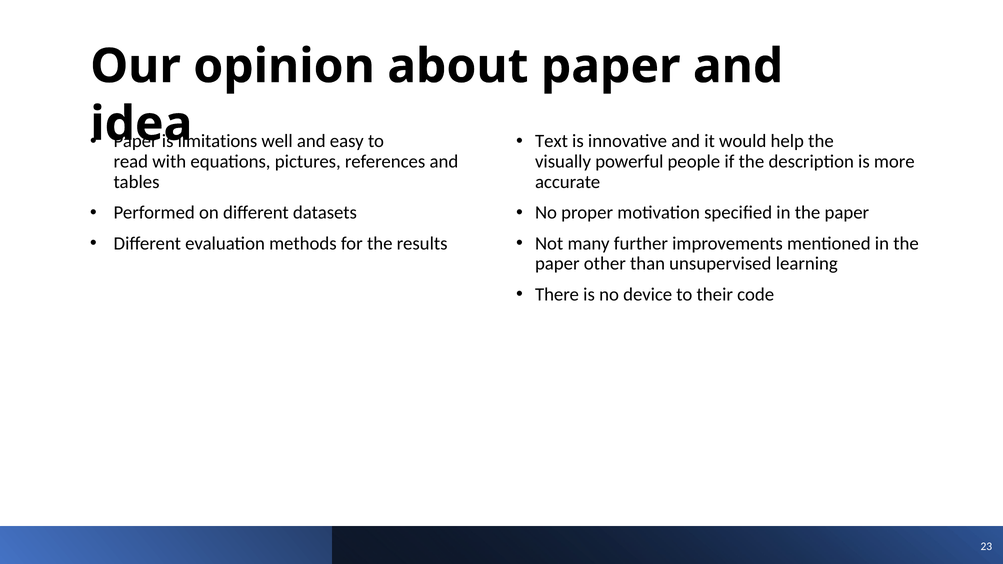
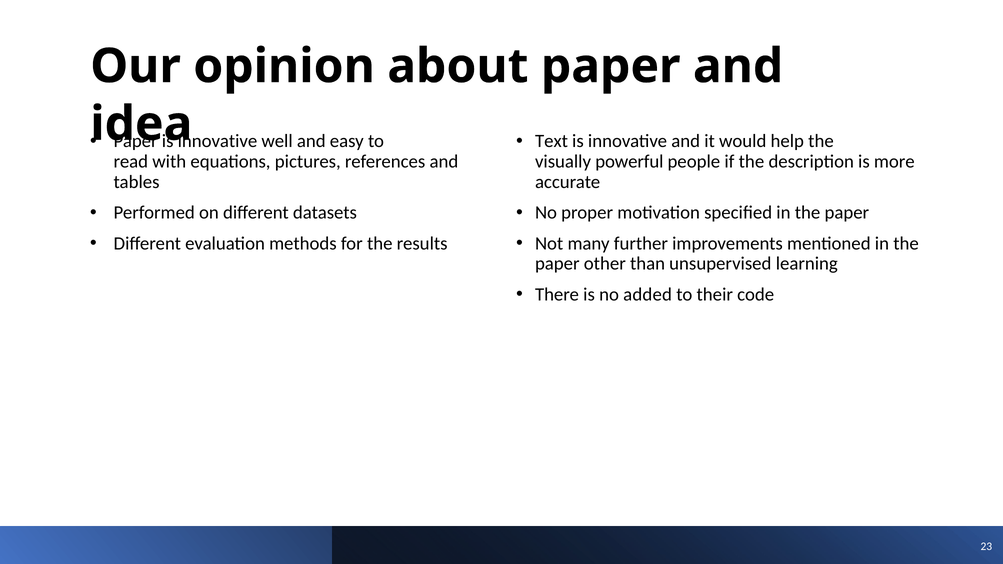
limitations: limitations -> innovative (217, 141)
device: device -> added (648, 295)
